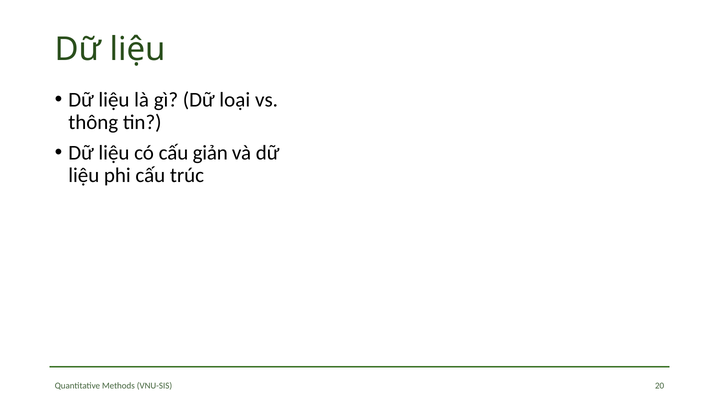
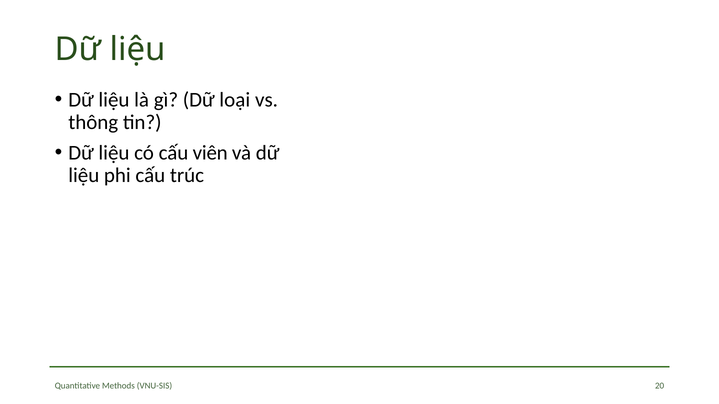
giản: giản -> viên (210, 153)
